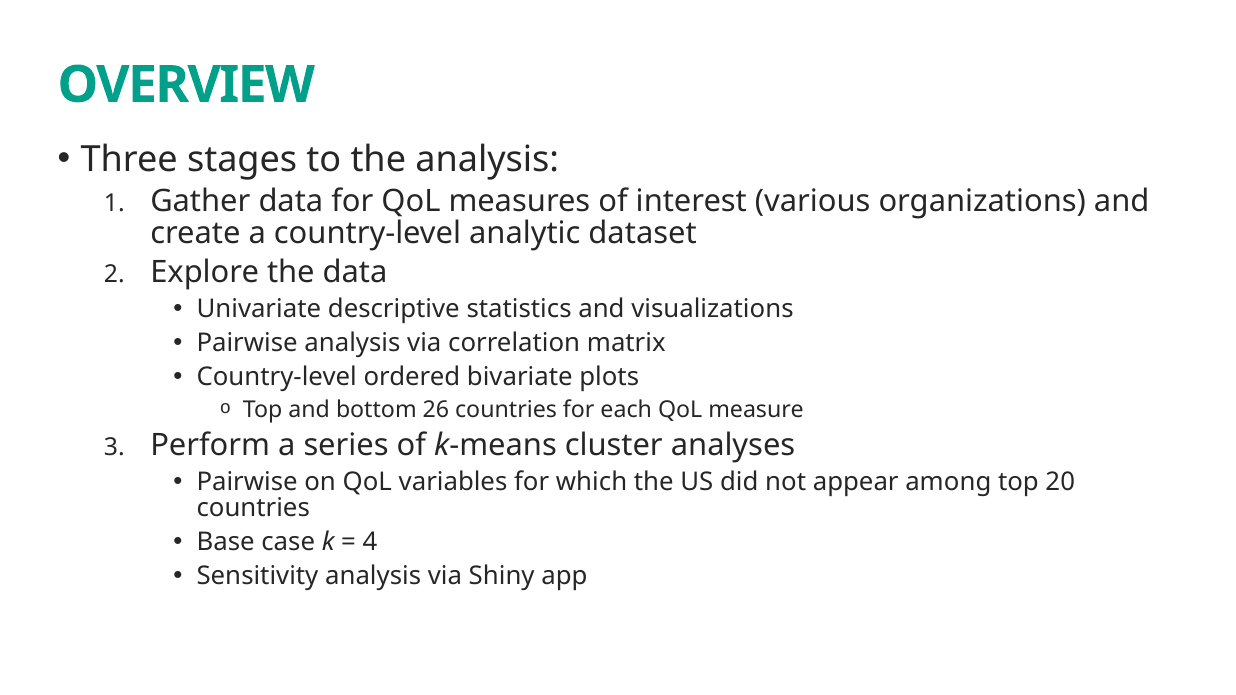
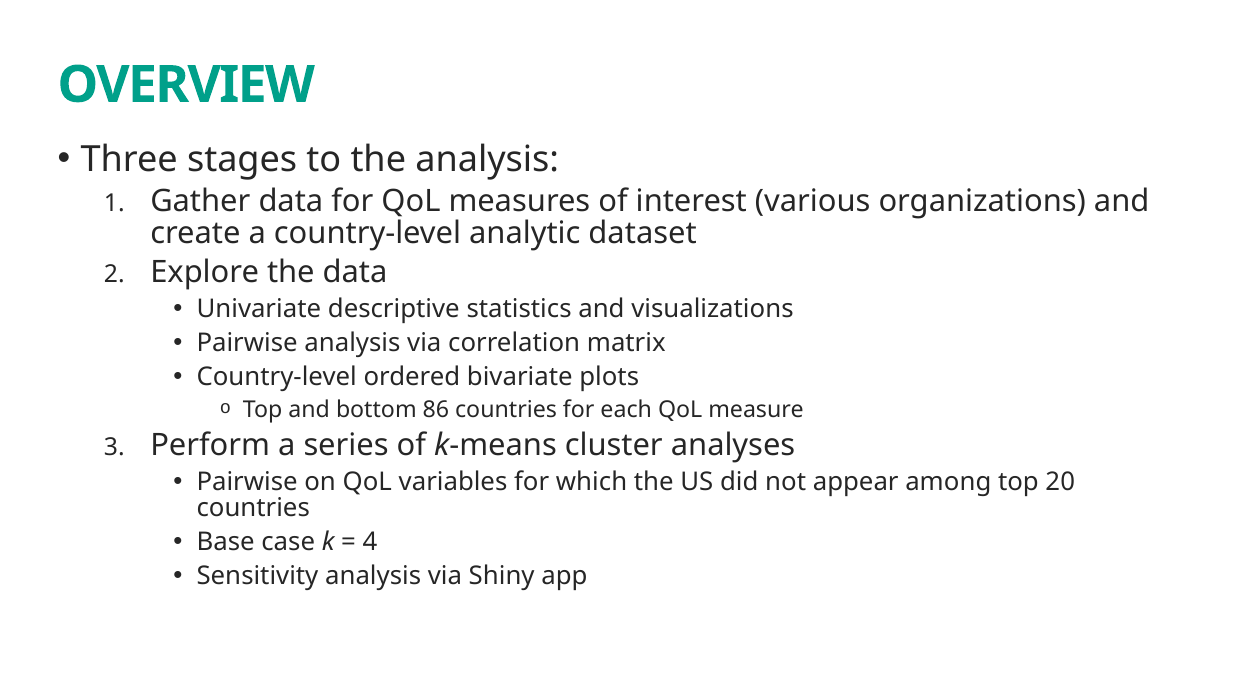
26: 26 -> 86 (436, 410)
